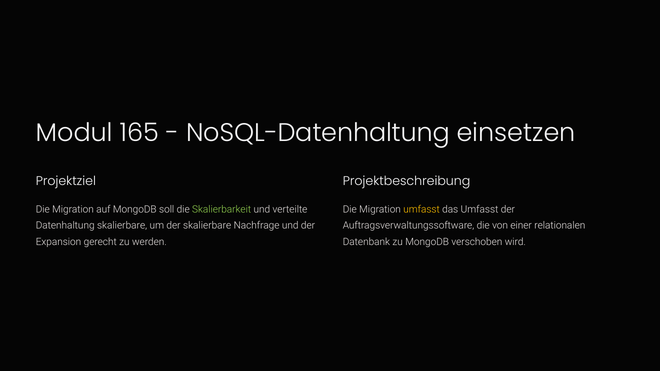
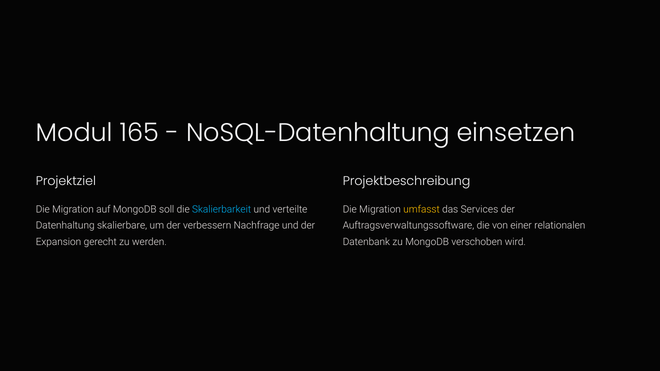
Skalierbarkeit colour: light green -> light blue (222, 209)
das Umfasst: Umfasst -> Services (479, 209)
der skalierbare: skalierbare -> verbessern (207, 226)
